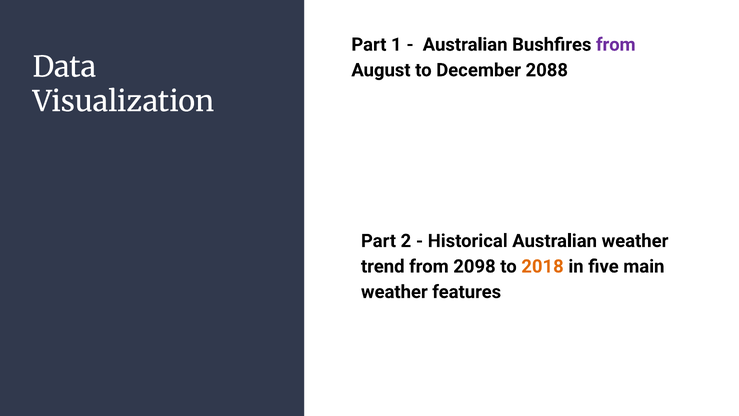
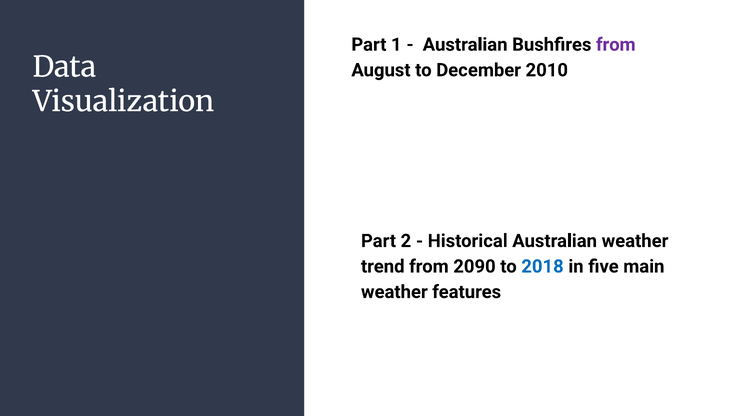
2088: 2088 -> 2010 (547, 70)
2098: 2098 -> 2090 (474, 266)
2018 colour: orange -> blue (543, 266)
